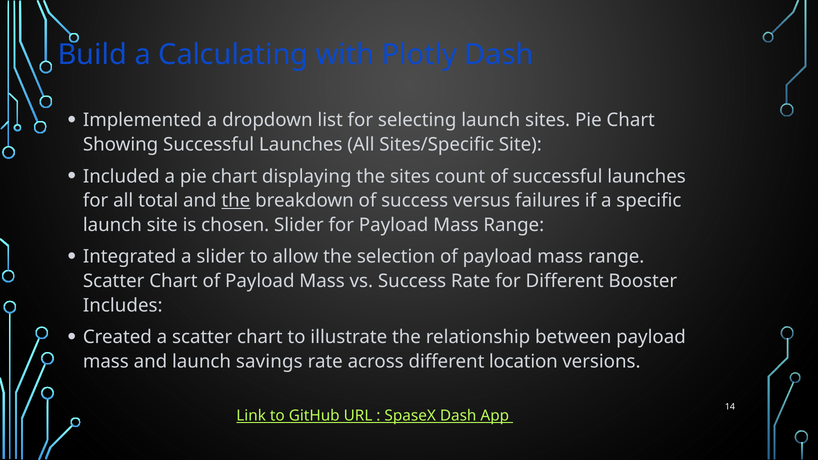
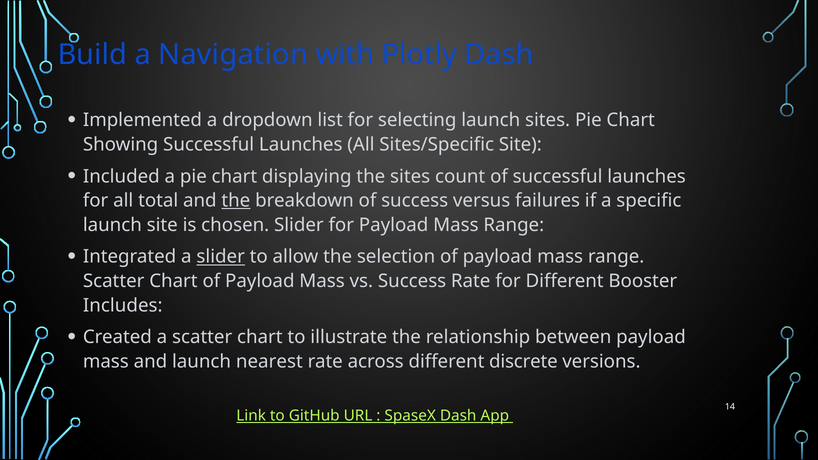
Calculating: Calculating -> Navigation (233, 55)
slider underline: none -> present (221, 257)
savings: savings -> nearest (269, 362)
location: location -> discrete (523, 362)
